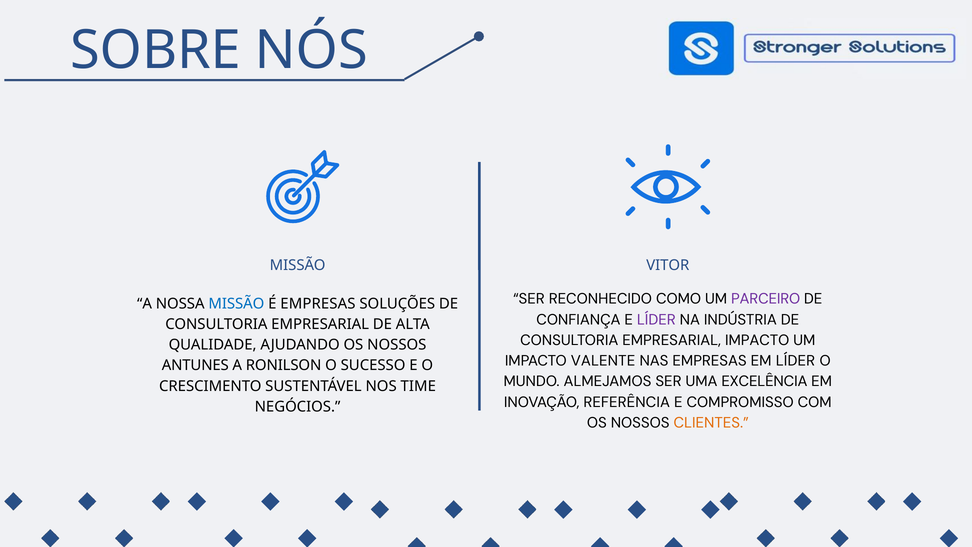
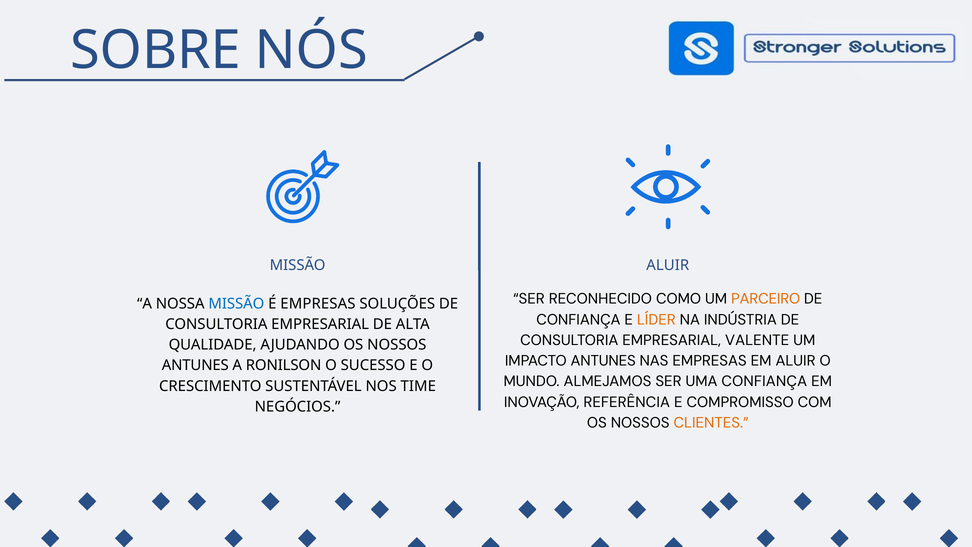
MISSÃO VITOR: VITOR -> ALUIR (668, 265)
PARCEIRO colour: purple -> orange (766, 299)
LÍDER colour: purple -> orange (656, 319)
EMPRESARIAL IMPACTO: IMPACTO -> VALENTE (757, 340)
IMPACTO VALENTE: VALENTE -> ANTUNES (603, 361)
EM LÍDER: LÍDER -> ALUIR (796, 361)
UMA EXCELÊNCIA: EXCELÊNCIA -> CONFIANÇA (764, 381)
